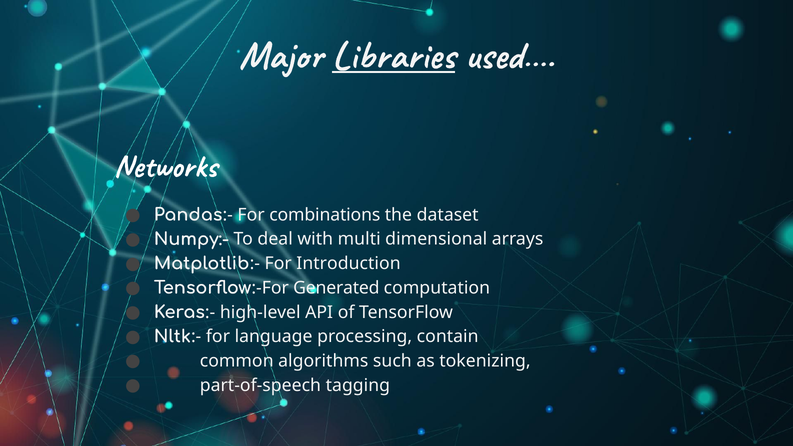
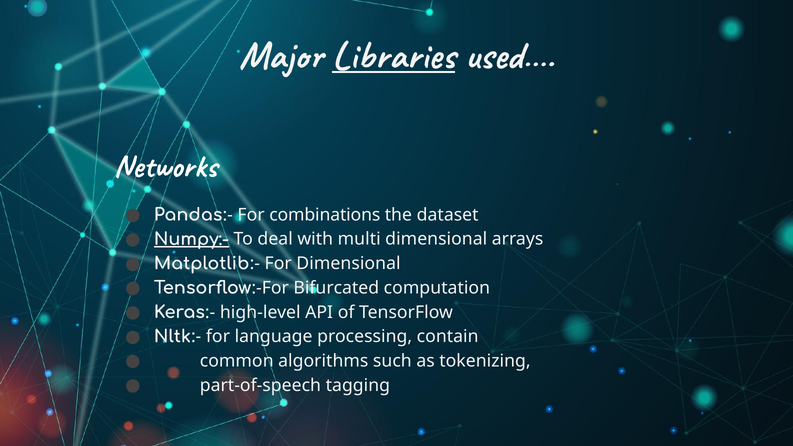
Numpy:- underline: none -> present (191, 239)
For Introduction: Introduction -> Dimensional (349, 264)
Generated: Generated -> Bifurcated (336, 288)
